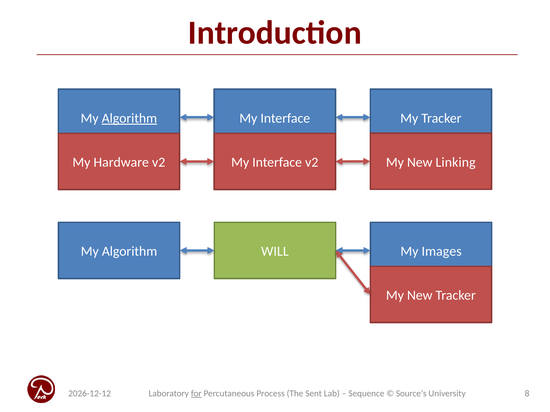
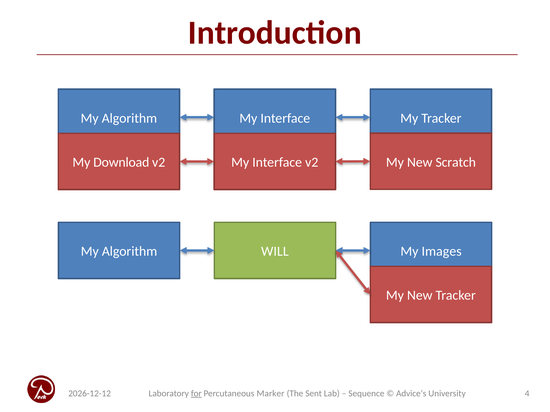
Algorithm underline: present -> none (129, 118)
Linking: Linking -> Scratch (456, 162)
Hardware: Hardware -> Download (121, 163)
Process: Process -> Marker (271, 394)
Source’s: Source’s -> Advice’s (411, 394)
8: 8 -> 4 (527, 394)
